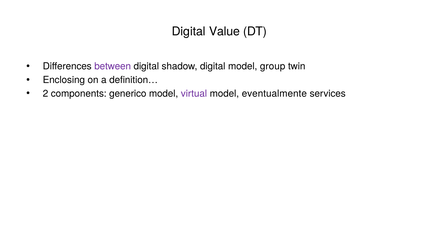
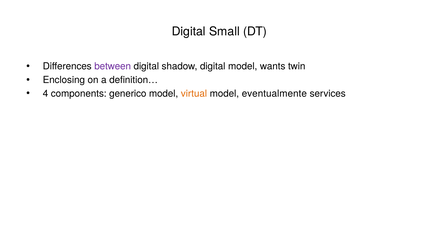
Value: Value -> Small (224, 31)
group: group -> wants (273, 66)
2: 2 -> 4 (46, 94)
virtual colour: purple -> orange (194, 94)
